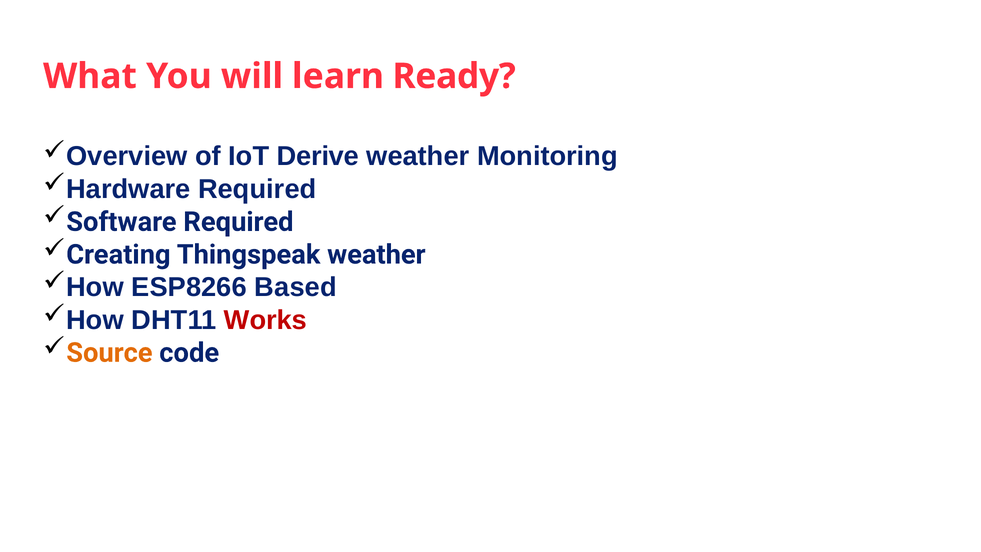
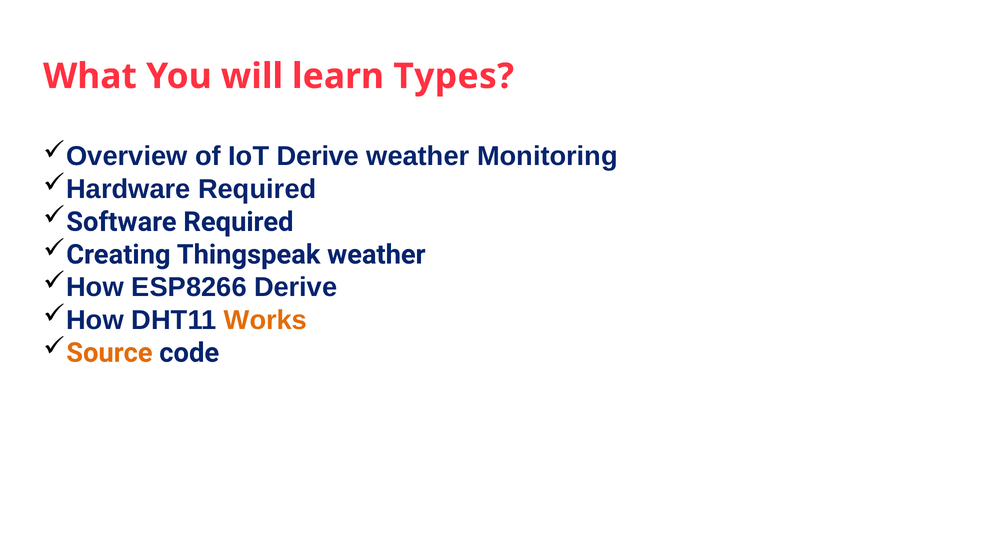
Ready: Ready -> Types (454, 76)
ESP8266 Based: Based -> Derive (296, 287)
Works colour: red -> orange (265, 320)
